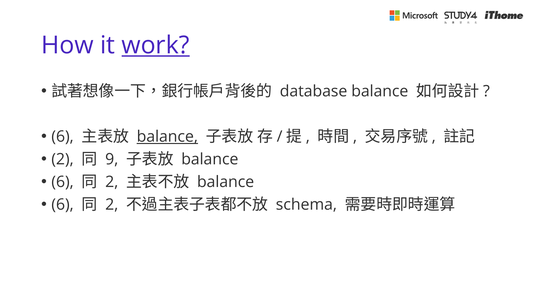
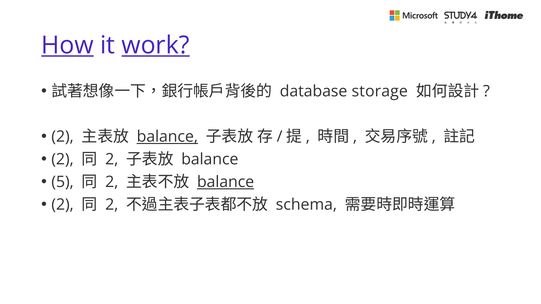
How underline: none -> present (67, 45)
database balance: balance -> storage (380, 91)
6: 6 -> 2 (63, 137)
9: 9 -> 2 (112, 160)
6: 6 -> 5 (63, 182)
balance underline: none -> present (226, 182)
6: 6 -> 2 (63, 205)
